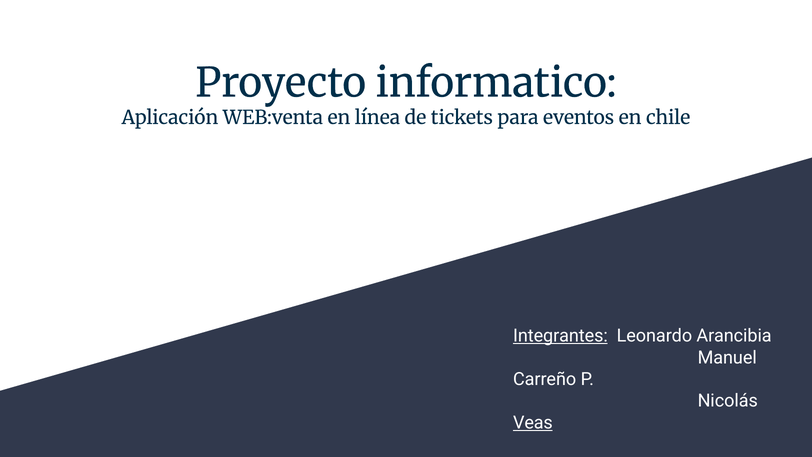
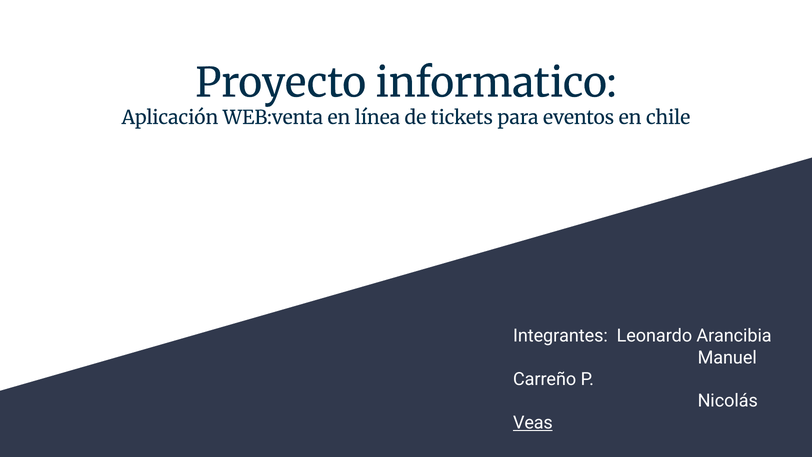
Integrantes underline: present -> none (560, 336)
